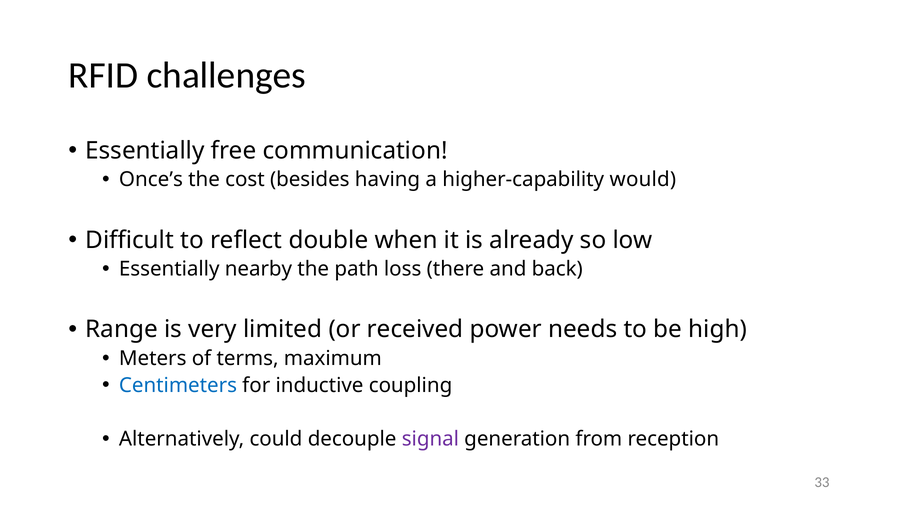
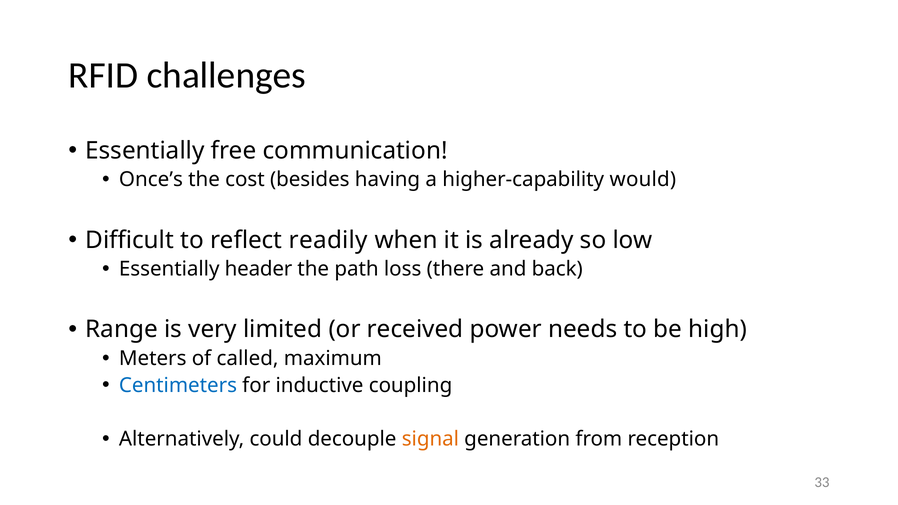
double: double -> readily (328, 240)
nearby: nearby -> header (259, 269)
terms: terms -> called (248, 358)
signal colour: purple -> orange (430, 439)
